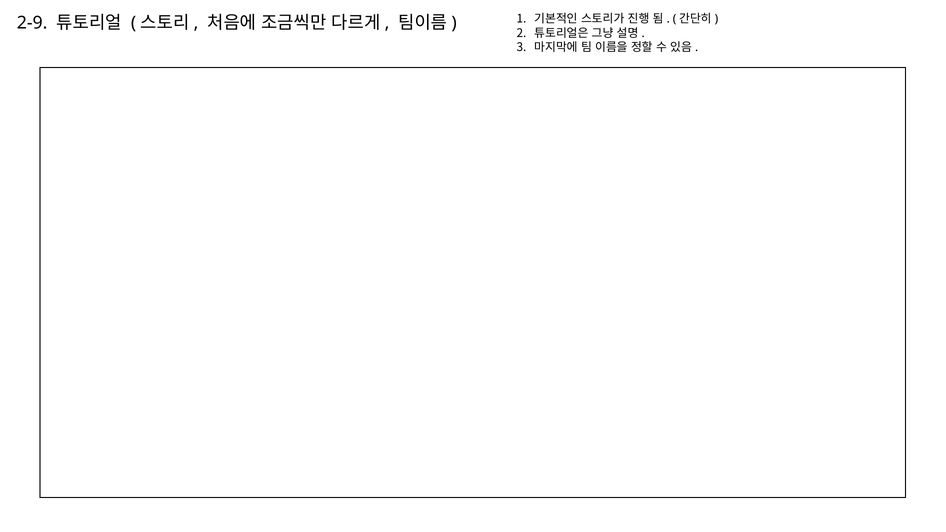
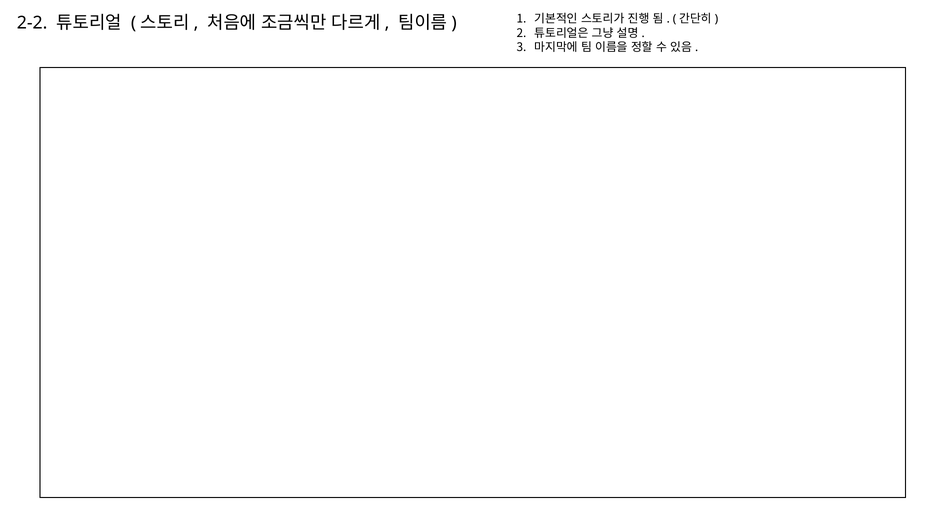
2-9: 2-9 -> 2-2 (32, 23)
